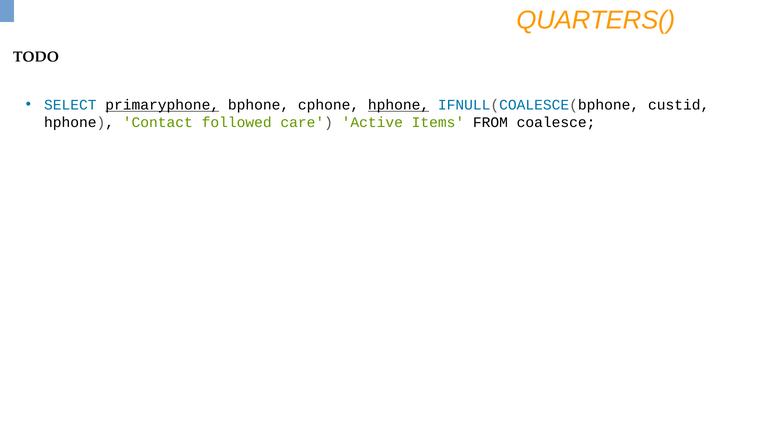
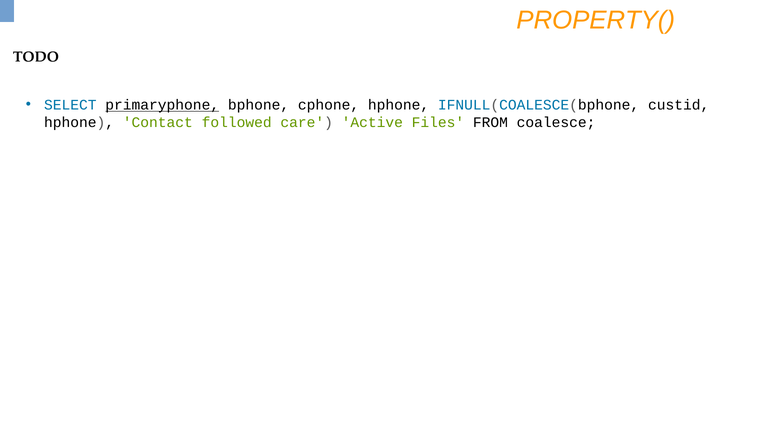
QUARTERS(: QUARTERS( -> PROPERTY( (596, 20)
hphone underline: present -> none (399, 105)
Items: Items -> Files (438, 123)
